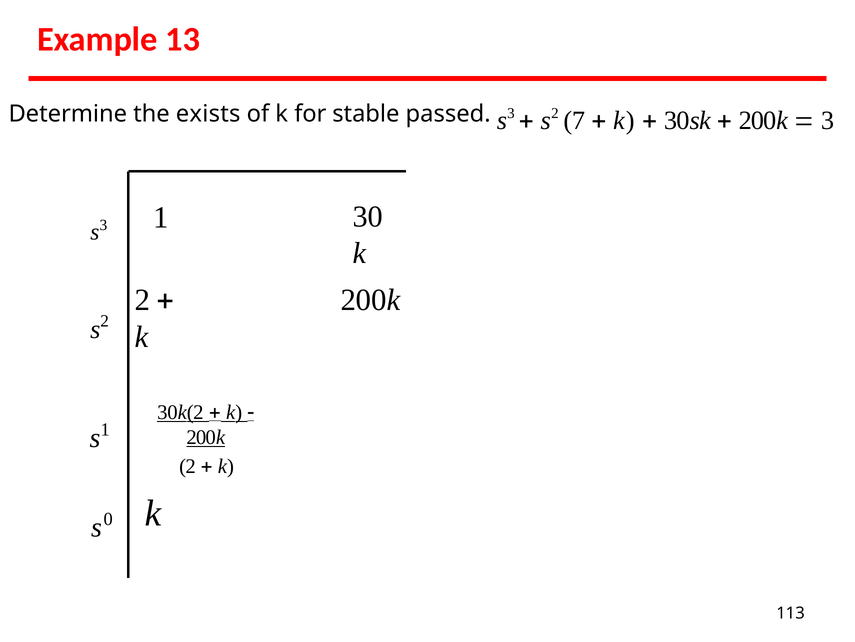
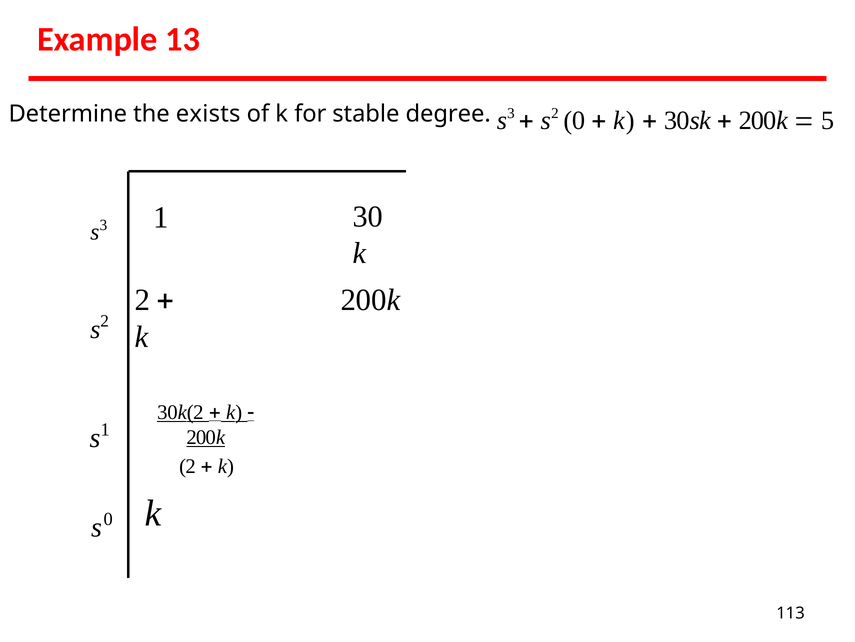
passed: passed -> degree (448, 114)
s2 7: 7 -> 0 (574, 120)
3: 3 -> 5 (828, 120)
